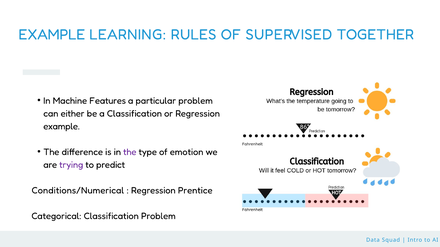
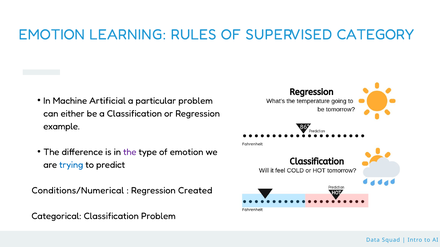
EXAMPLE: EXAMPLE -> EMOTION (52, 35)
TOGETHER: TOGETHER -> CATEGORY (375, 35)
Features: Features -> Artificial (108, 101)
trying colour: purple -> blue (71, 165)
Prentice: Prentice -> Created (195, 191)
